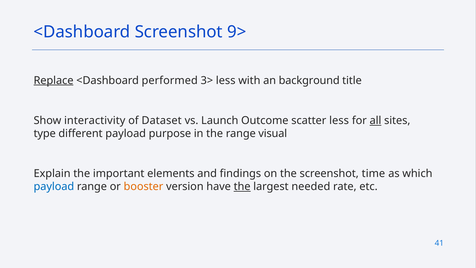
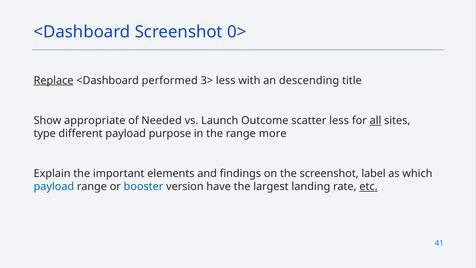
9>: 9> -> 0> (237, 32)
background: background -> descending (309, 80)
interactivity: interactivity -> appropriate (95, 120)
Dataset: Dataset -> Needed (162, 120)
visual: visual -> more (273, 133)
time: time -> label (374, 173)
booster colour: orange -> blue (143, 187)
the underline: present -> none (242, 187)
needed: needed -> landing (311, 187)
etc underline: none -> present (368, 187)
